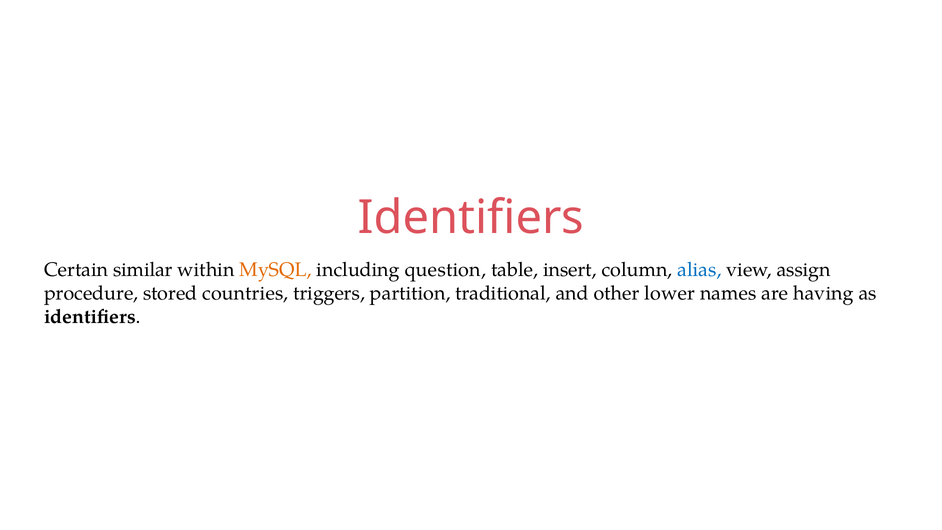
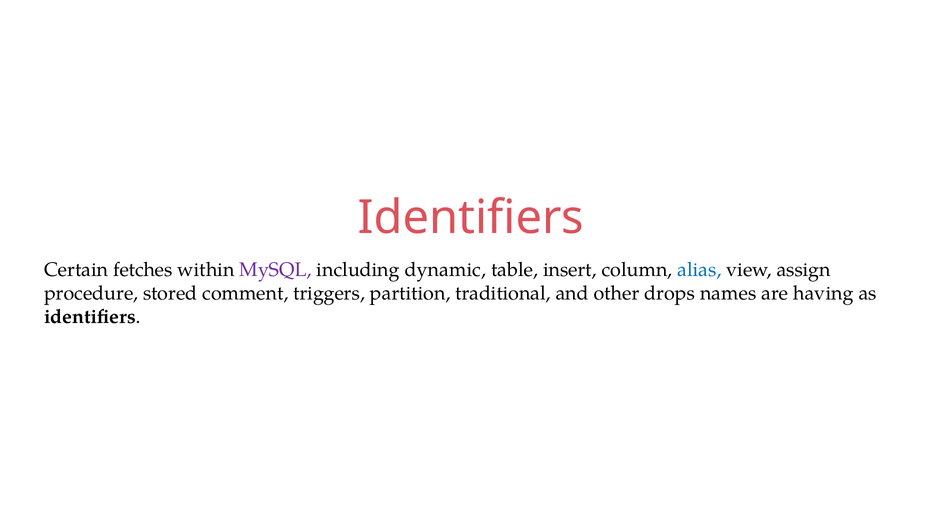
similar: similar -> fetches (143, 270)
MySQL colour: orange -> purple (276, 270)
question: question -> dynamic (445, 270)
countries: countries -> comment (245, 293)
lower: lower -> drops (670, 293)
